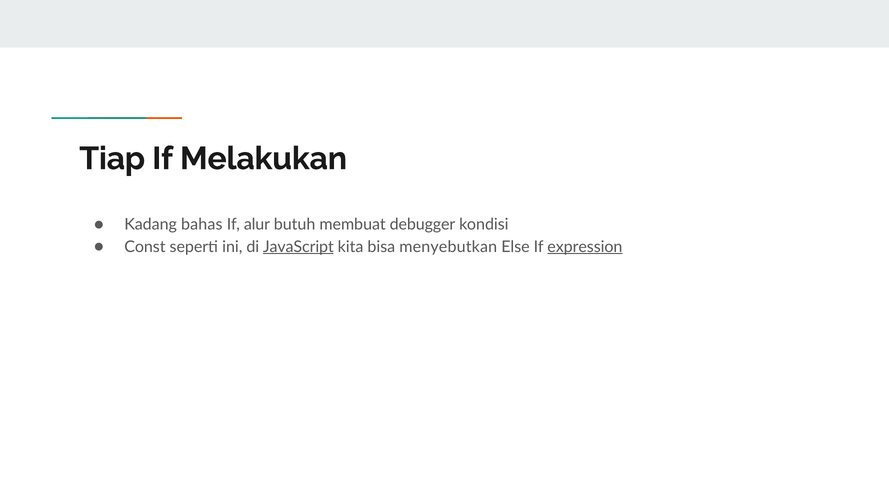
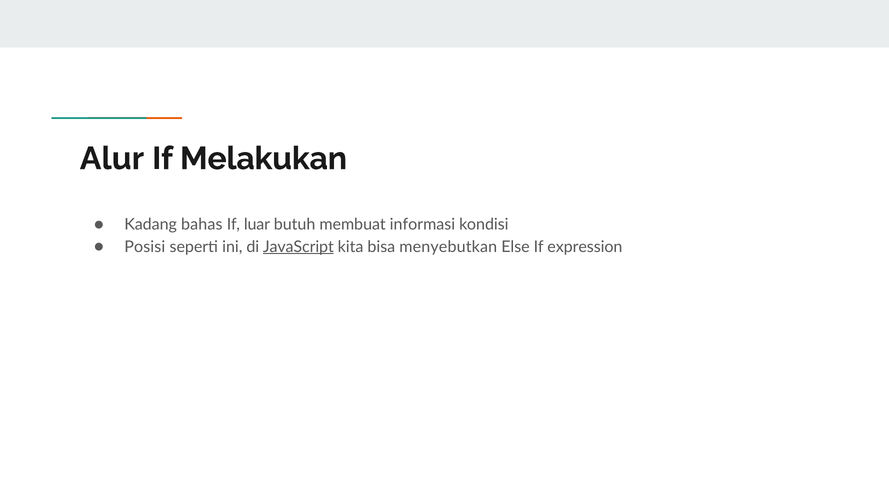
Tiap: Tiap -> Alur (112, 159)
alur: alur -> luar (257, 225)
debugger: debugger -> informasi (422, 225)
Const: Const -> Posisi (145, 247)
expression underline: present -> none (585, 247)
